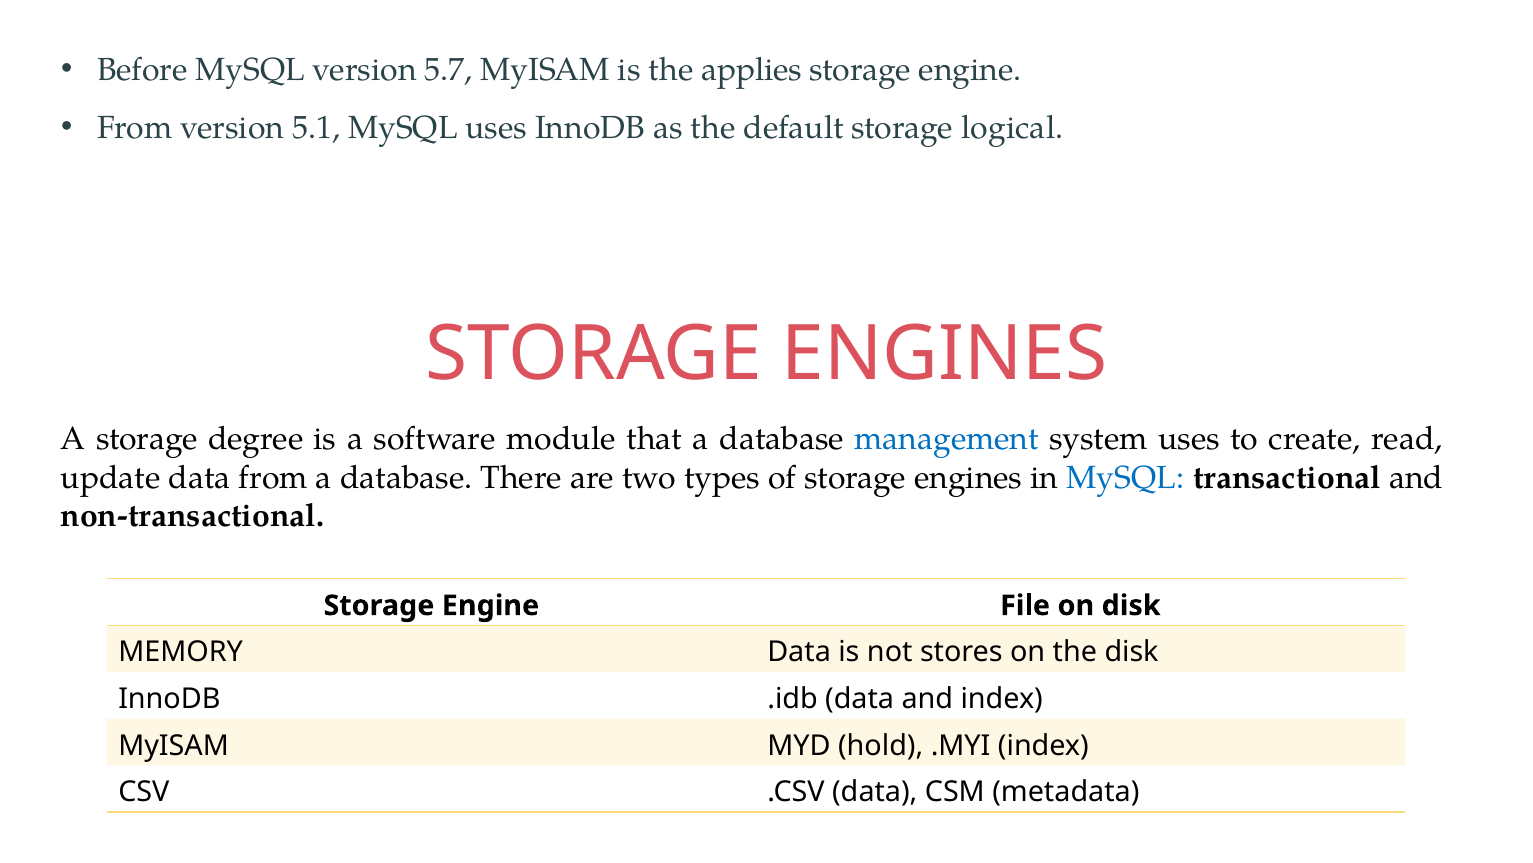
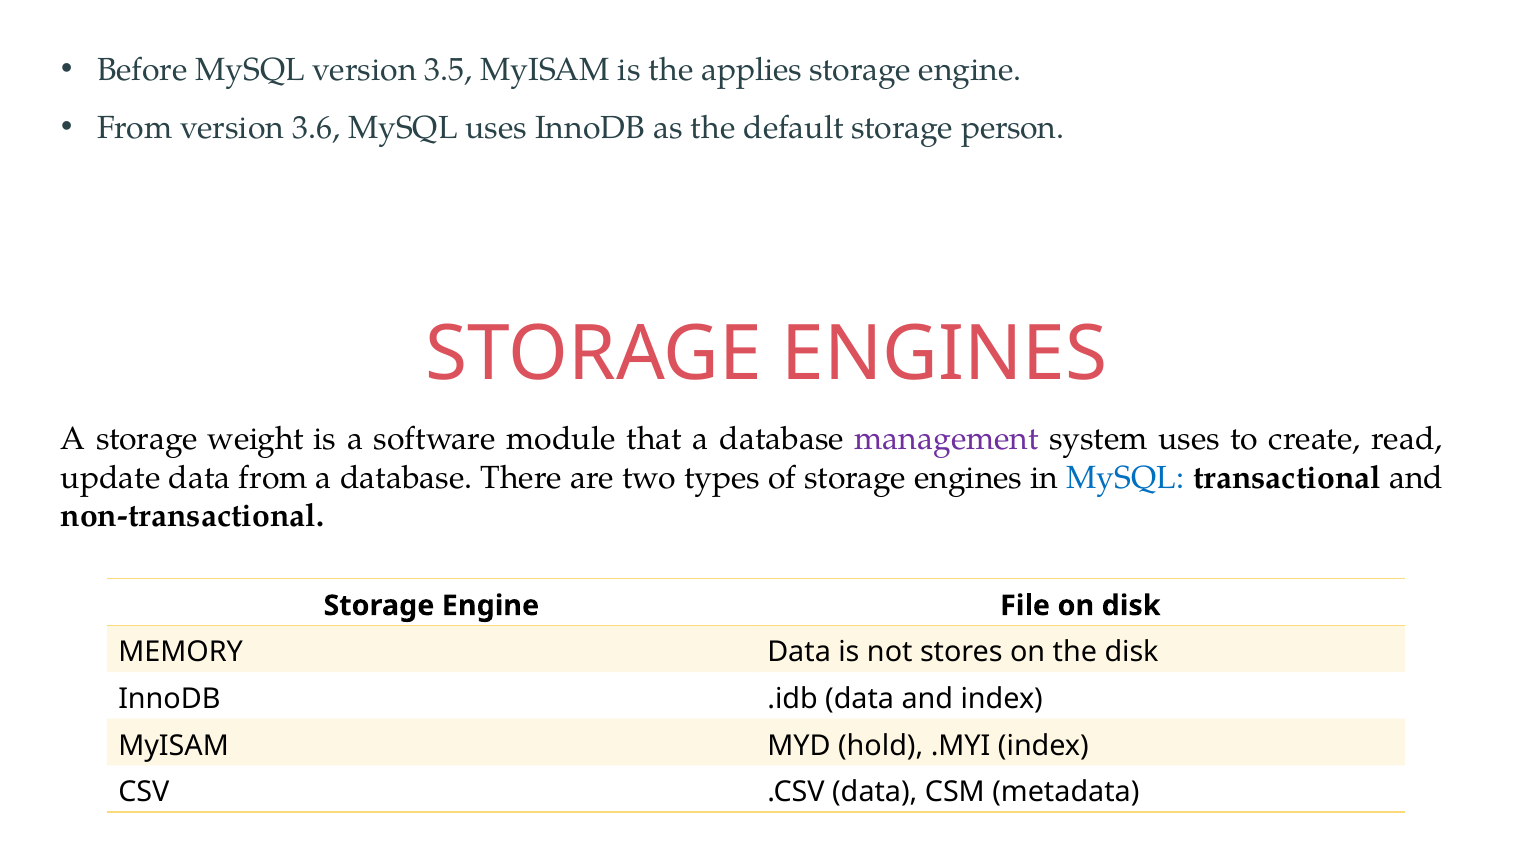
5.7: 5.7 -> 3.5 (449, 70)
5.1: 5.1 -> 3.6 (316, 128)
logical: logical -> person (1013, 128)
degree: degree -> weight (256, 439)
management colour: blue -> purple (947, 439)
